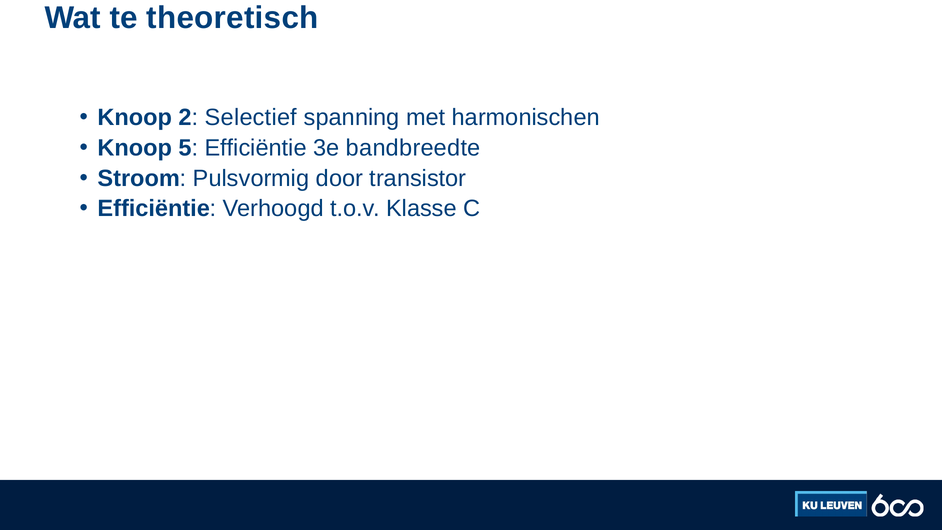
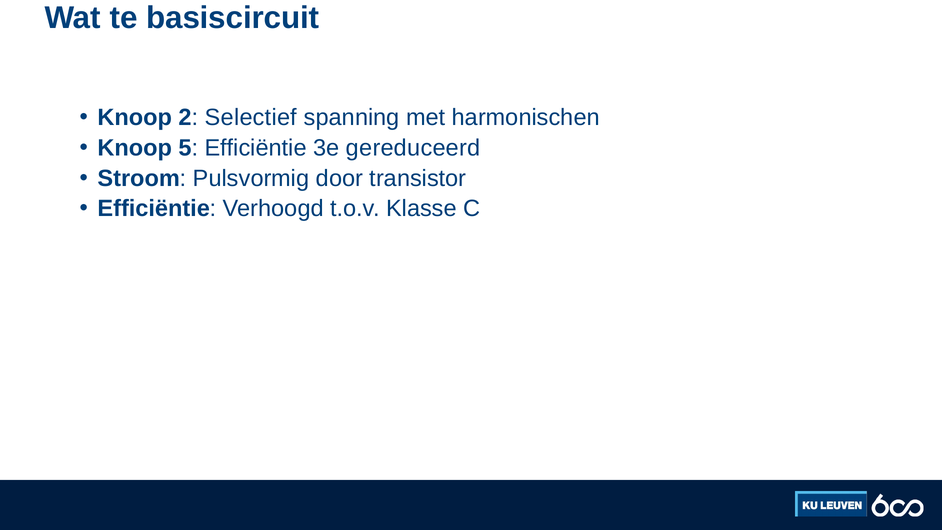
theoretisch: theoretisch -> basiscircuit (233, 18)
bandbreedte: bandbreedte -> gereduceerd (413, 148)
